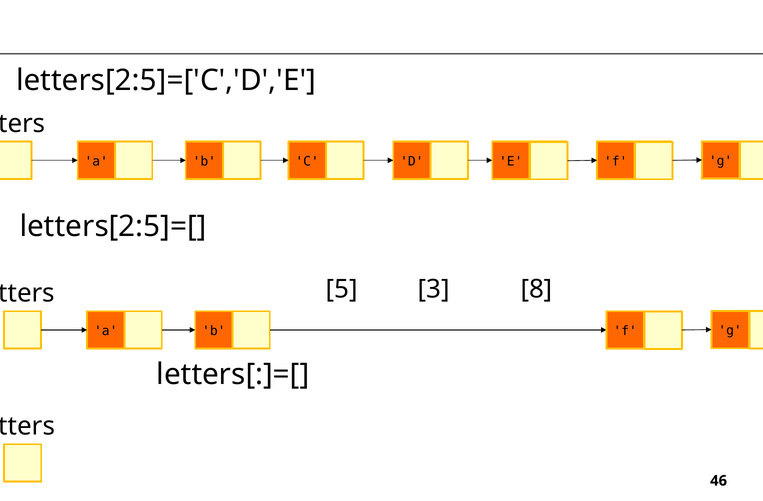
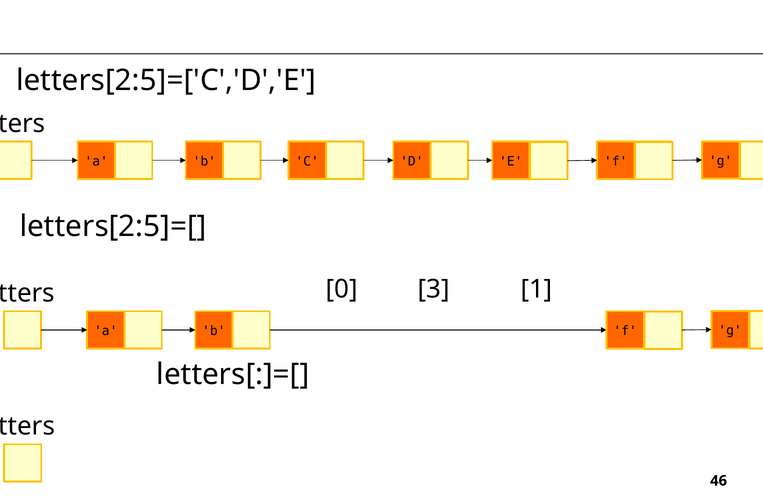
5: 5 -> 0 (342, 290)
8: 8 -> 1 (536, 290)
